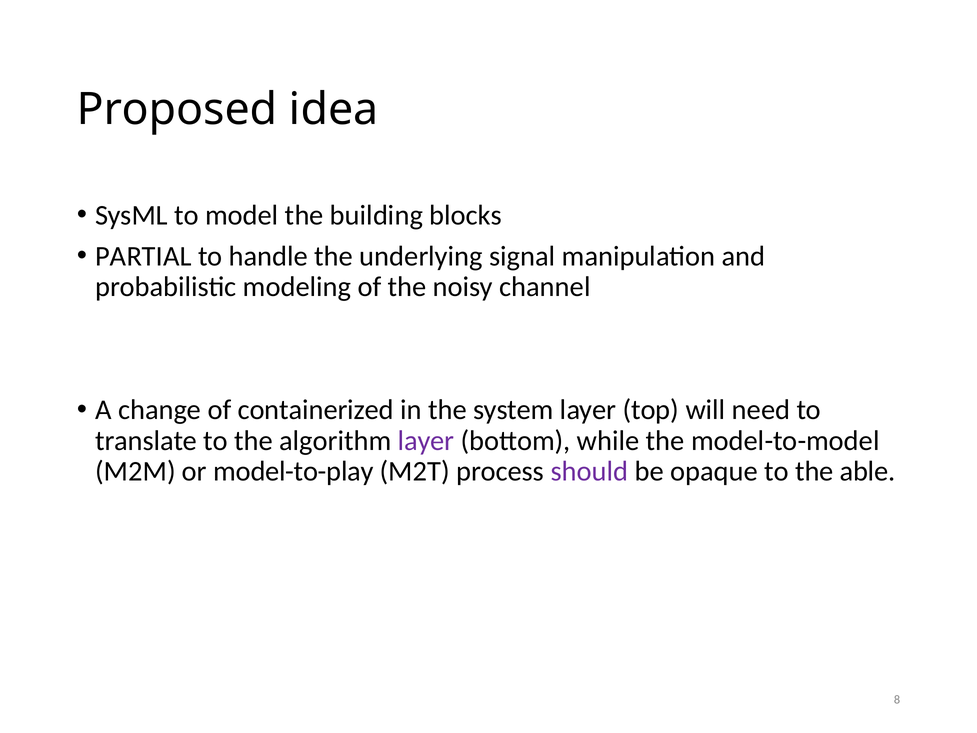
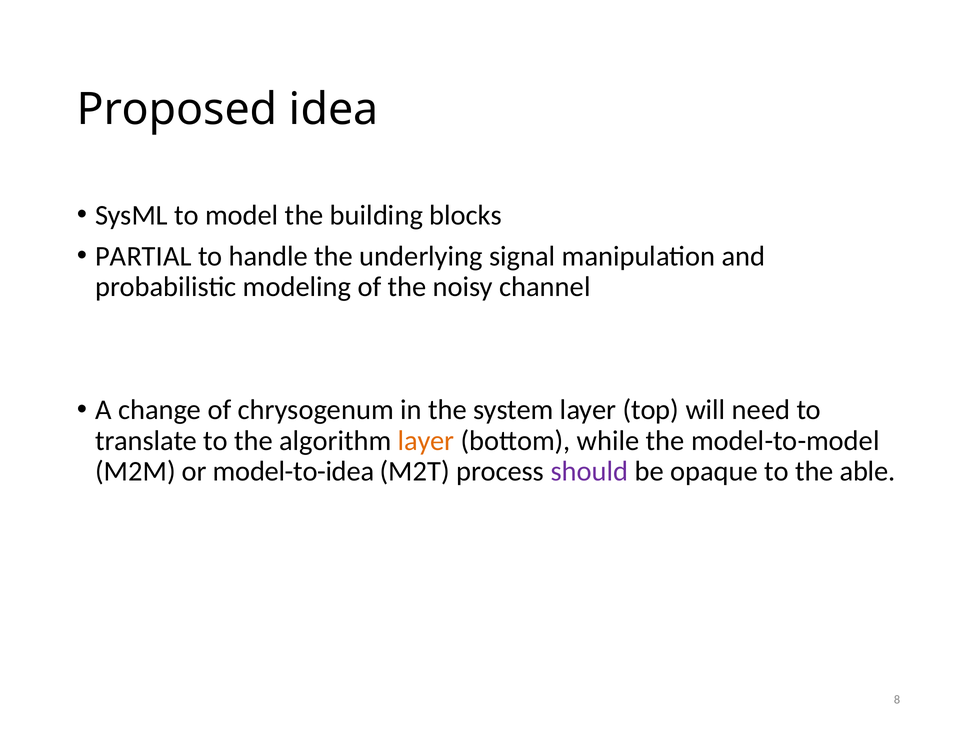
containerized: containerized -> chrysogenum (316, 410)
layer colour: purple -> orange (426, 441)
model-to-play: model-to-play -> model-to-idea (294, 471)
